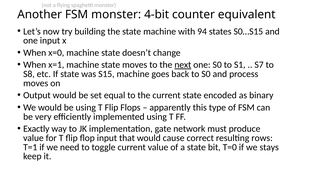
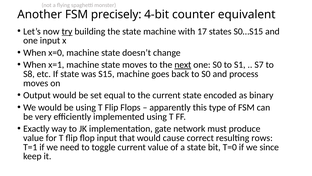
FSM monster: monster -> precisely (116, 15)
try underline: none -> present (67, 31)
94: 94 -> 17 (202, 31)
stays: stays -> since (269, 147)
